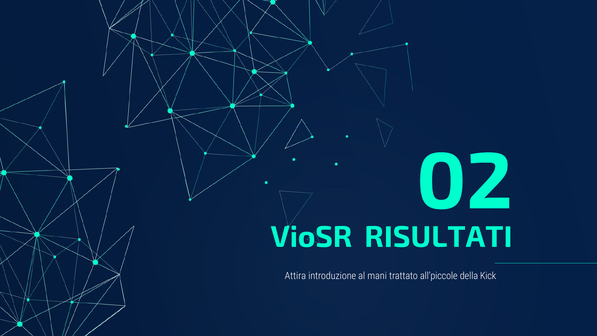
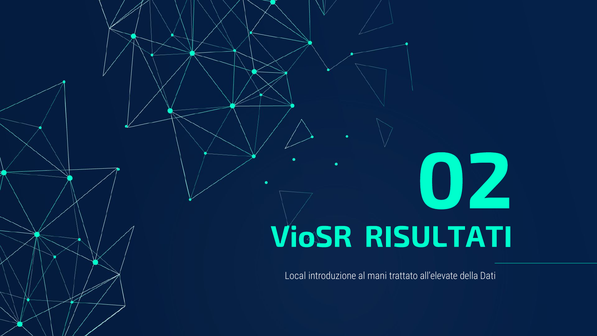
Attira: Attira -> Local (295, 276)
all’piccole: all’piccole -> all’elevate (439, 276)
Kick: Kick -> Dati (488, 276)
